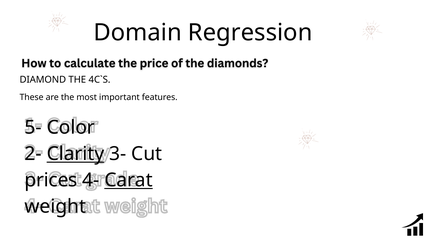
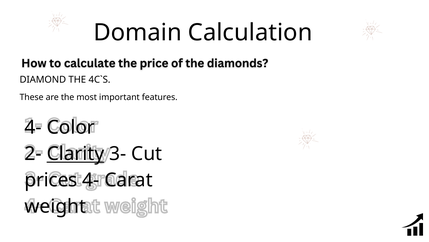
Regression: Regression -> Calculation (250, 33)
5-: 5- -> 4- (33, 127)
Carat underline: present -> none (129, 180)
